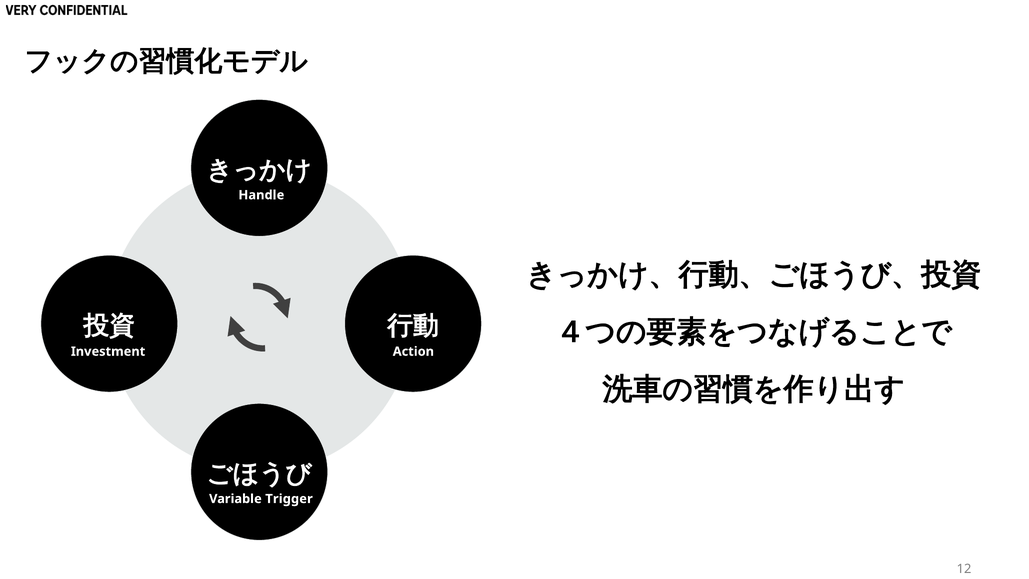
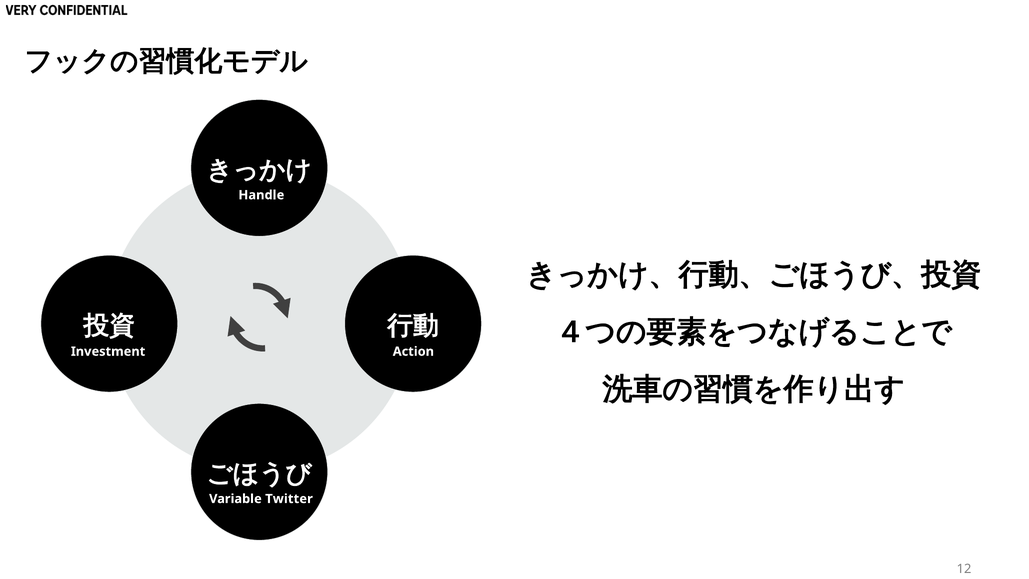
Trigger: Trigger -> Twitter (289, 499)
